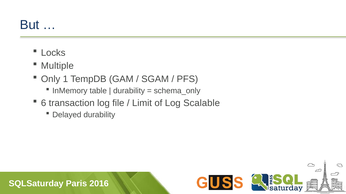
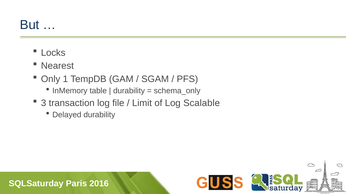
Multiple: Multiple -> Nearest (57, 66)
6: 6 -> 3 (44, 103)
